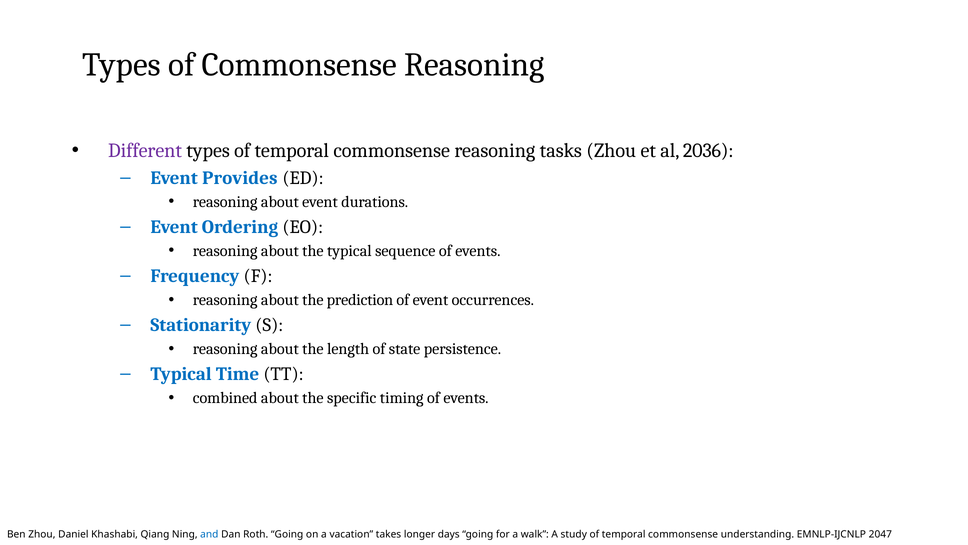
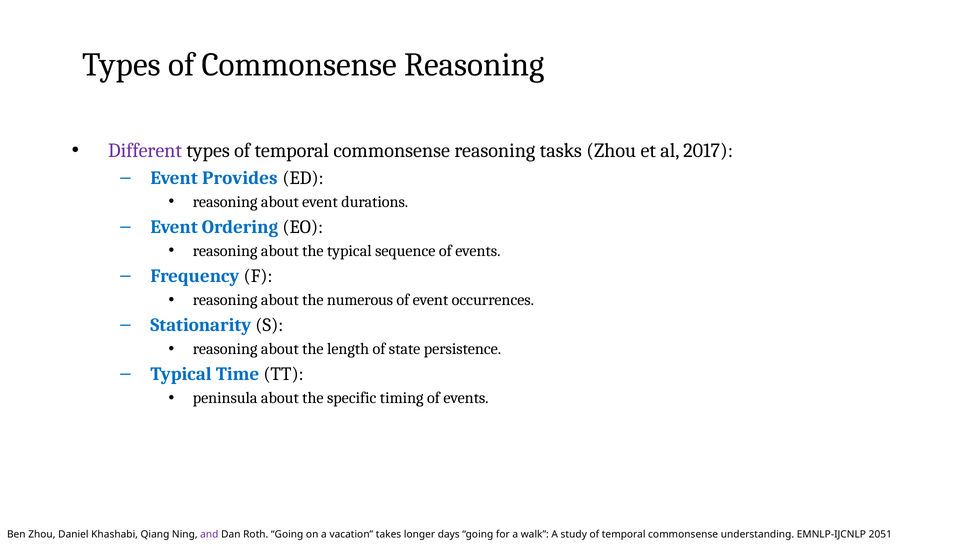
2036: 2036 -> 2017 (708, 151)
prediction: prediction -> numerous (360, 300)
combined: combined -> peninsula (225, 398)
and colour: blue -> purple (209, 534)
2047: 2047 -> 2051 (880, 534)
